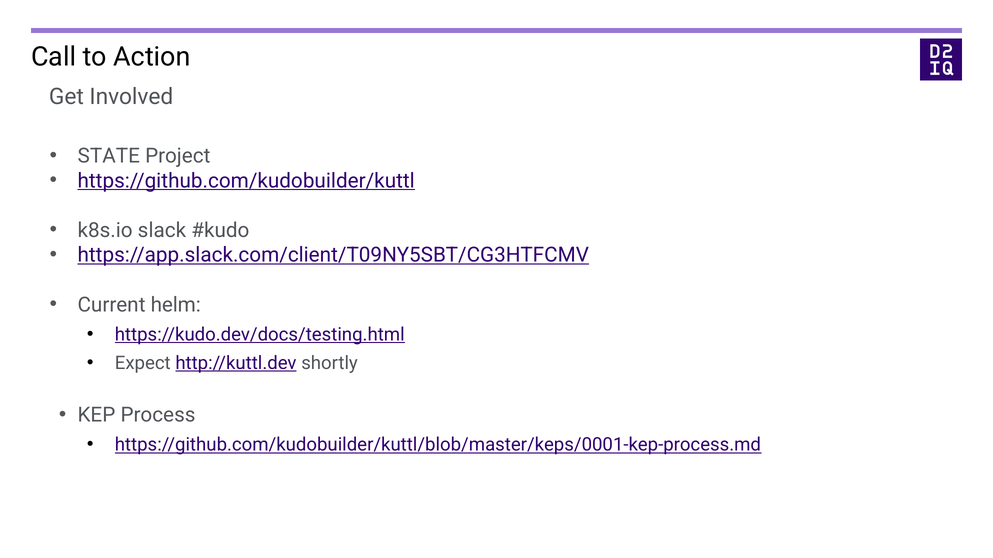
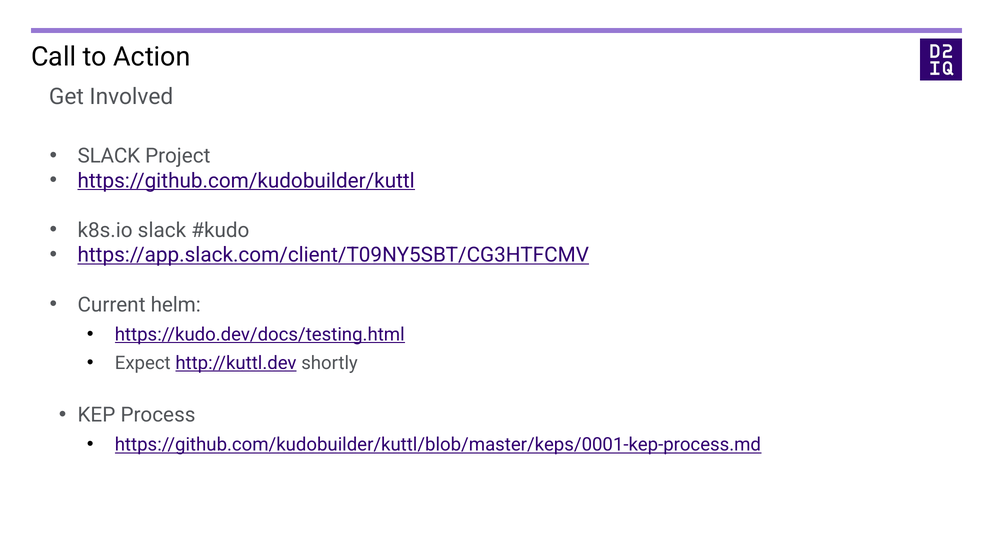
STATE: STATE -> SLACK (109, 156)
